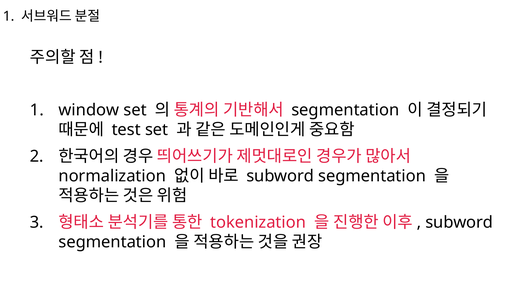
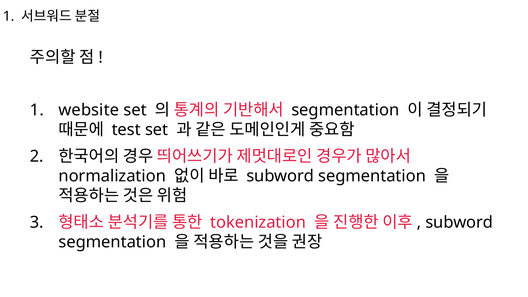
window: window -> website (89, 110)
